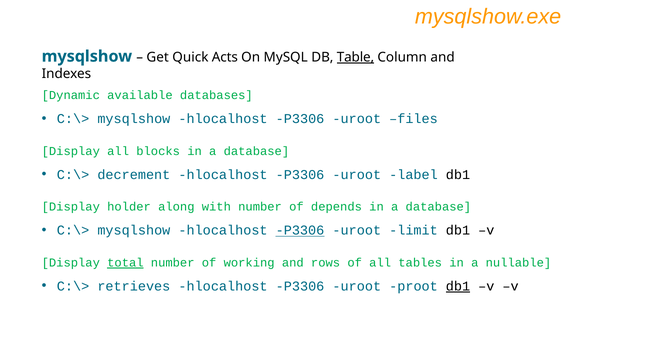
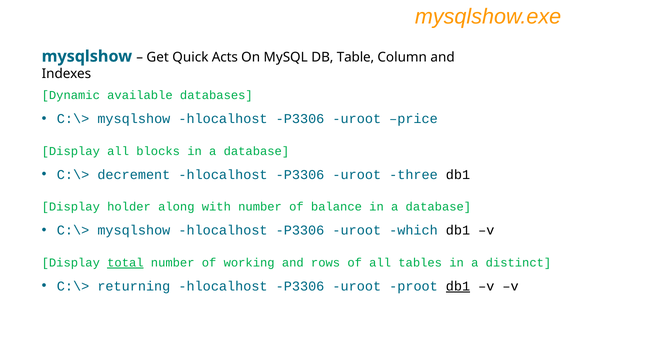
Table underline: present -> none (355, 57)
files: files -> price (413, 119)
label: label -> three (413, 175)
depends: depends -> balance (336, 207)
P3306 underline: present -> none (300, 230)
limit: limit -> which (413, 230)
nullable: nullable -> distinct (518, 263)
retrieves: retrieves -> returning (134, 286)
